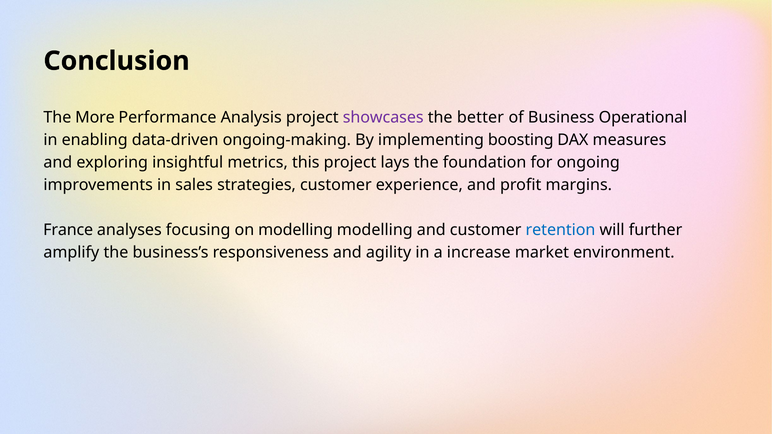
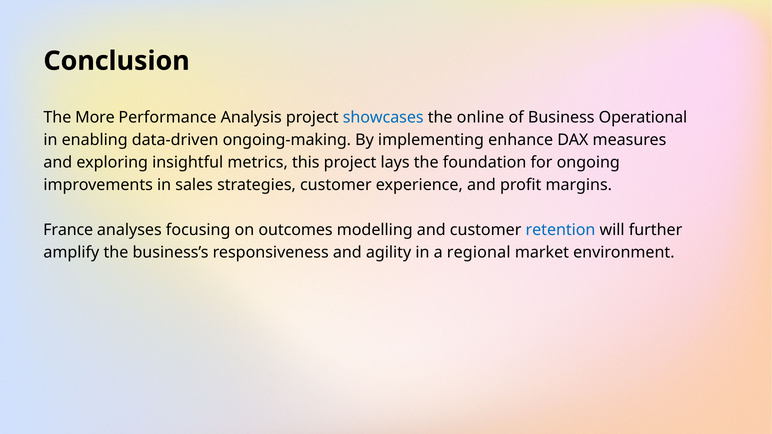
showcases colour: purple -> blue (383, 118)
better: better -> online (480, 118)
boosting: boosting -> enhance (521, 140)
on modelling: modelling -> outcomes (296, 230)
increase: increase -> regional (479, 253)
